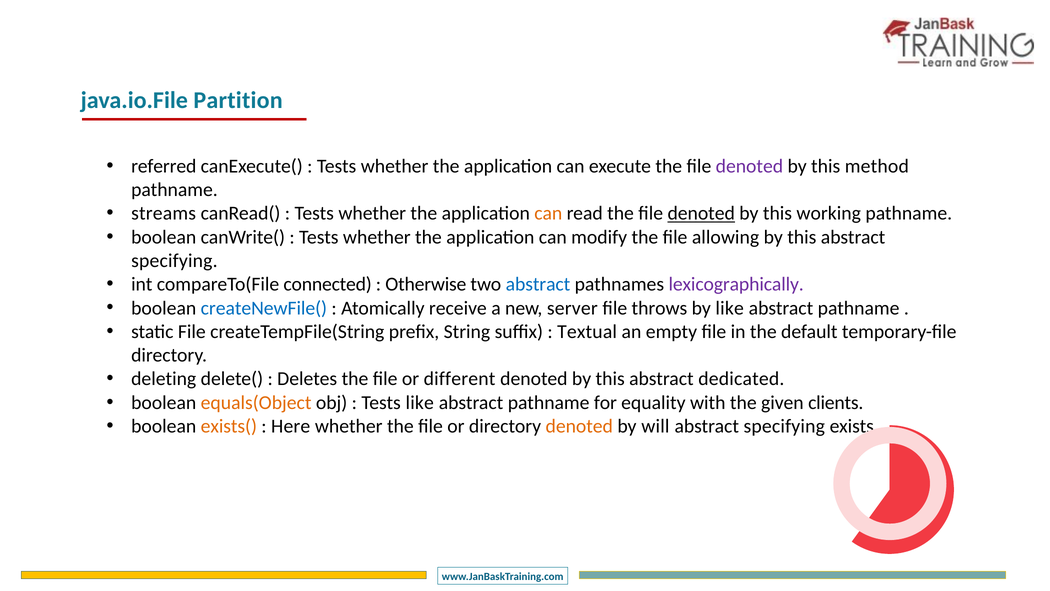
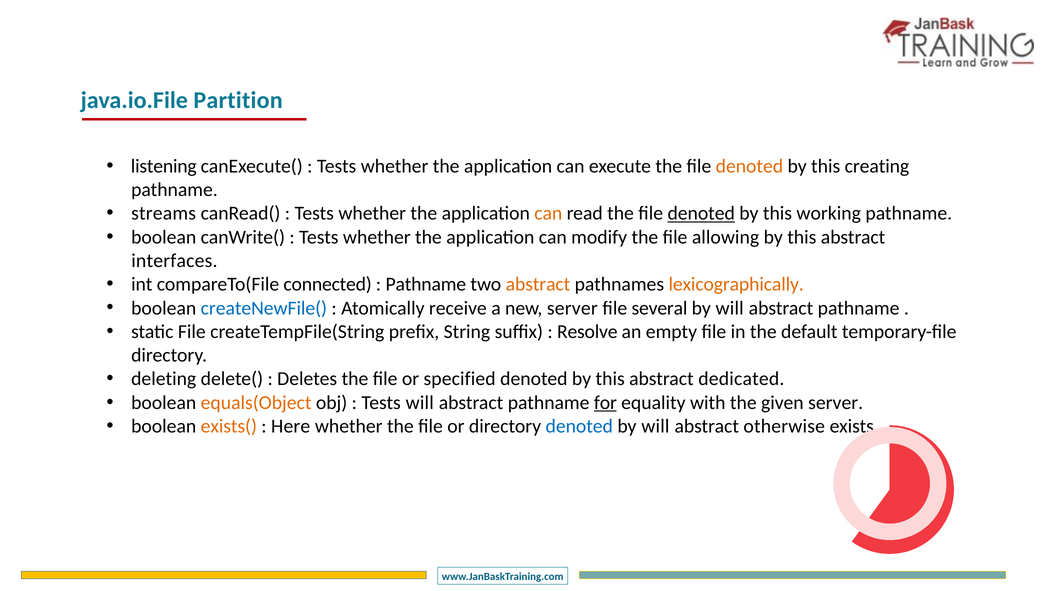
referred: referred -> listening (164, 166)
denoted colour: purple -> orange (749, 166)
method: method -> creating (877, 166)
specifying: specifying -> interfaces (174, 261)
Otherwise: Otherwise -> Pathname (426, 284)
abstract colour: blue -> orange (538, 284)
lexicographically colour: purple -> orange (736, 284)
throws: throws -> several (660, 308)
like: like -> will (730, 308)
Textual: Textual -> Resolve (587, 331)
different: different -> specified (460, 379)
Tests like: like -> will (420, 402)
for underline: none -> present (605, 402)
given clients: clients -> server (836, 402)
denoted colour: orange -> blue (579, 426)
specifying: specifying -> otherwise (784, 426)
